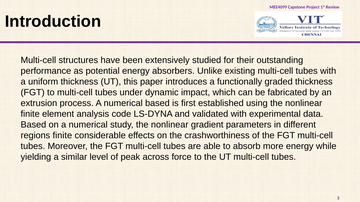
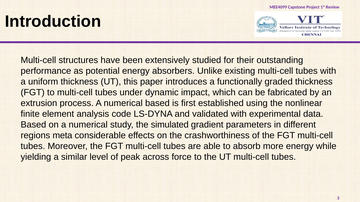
study the nonlinear: nonlinear -> simulated (170, 125)
regions finite: finite -> meta (62, 136)
